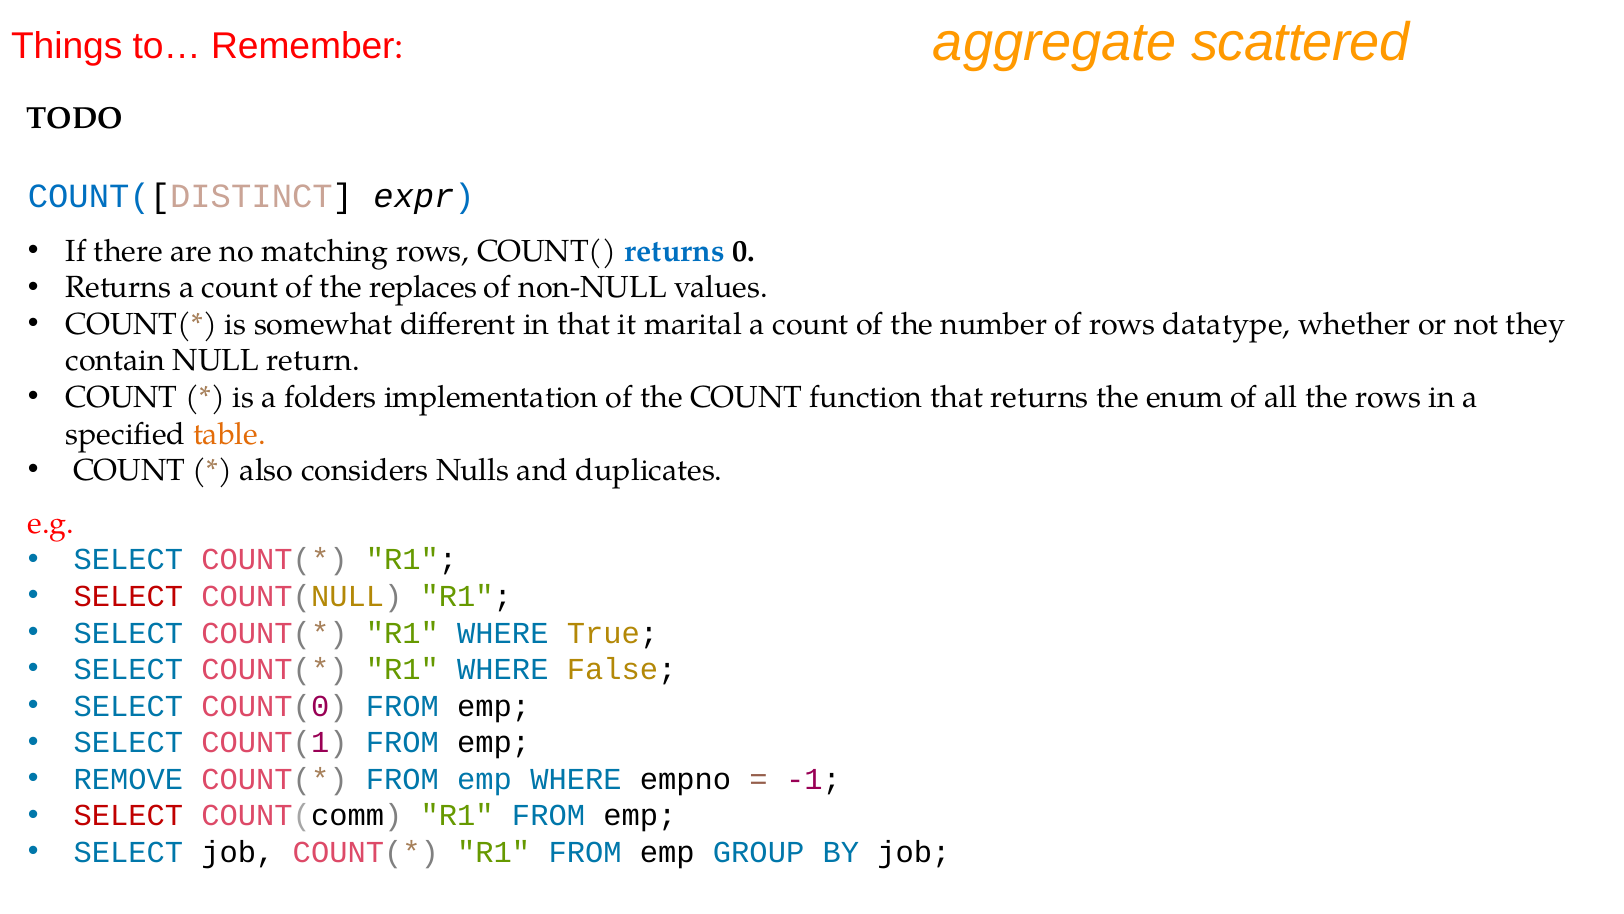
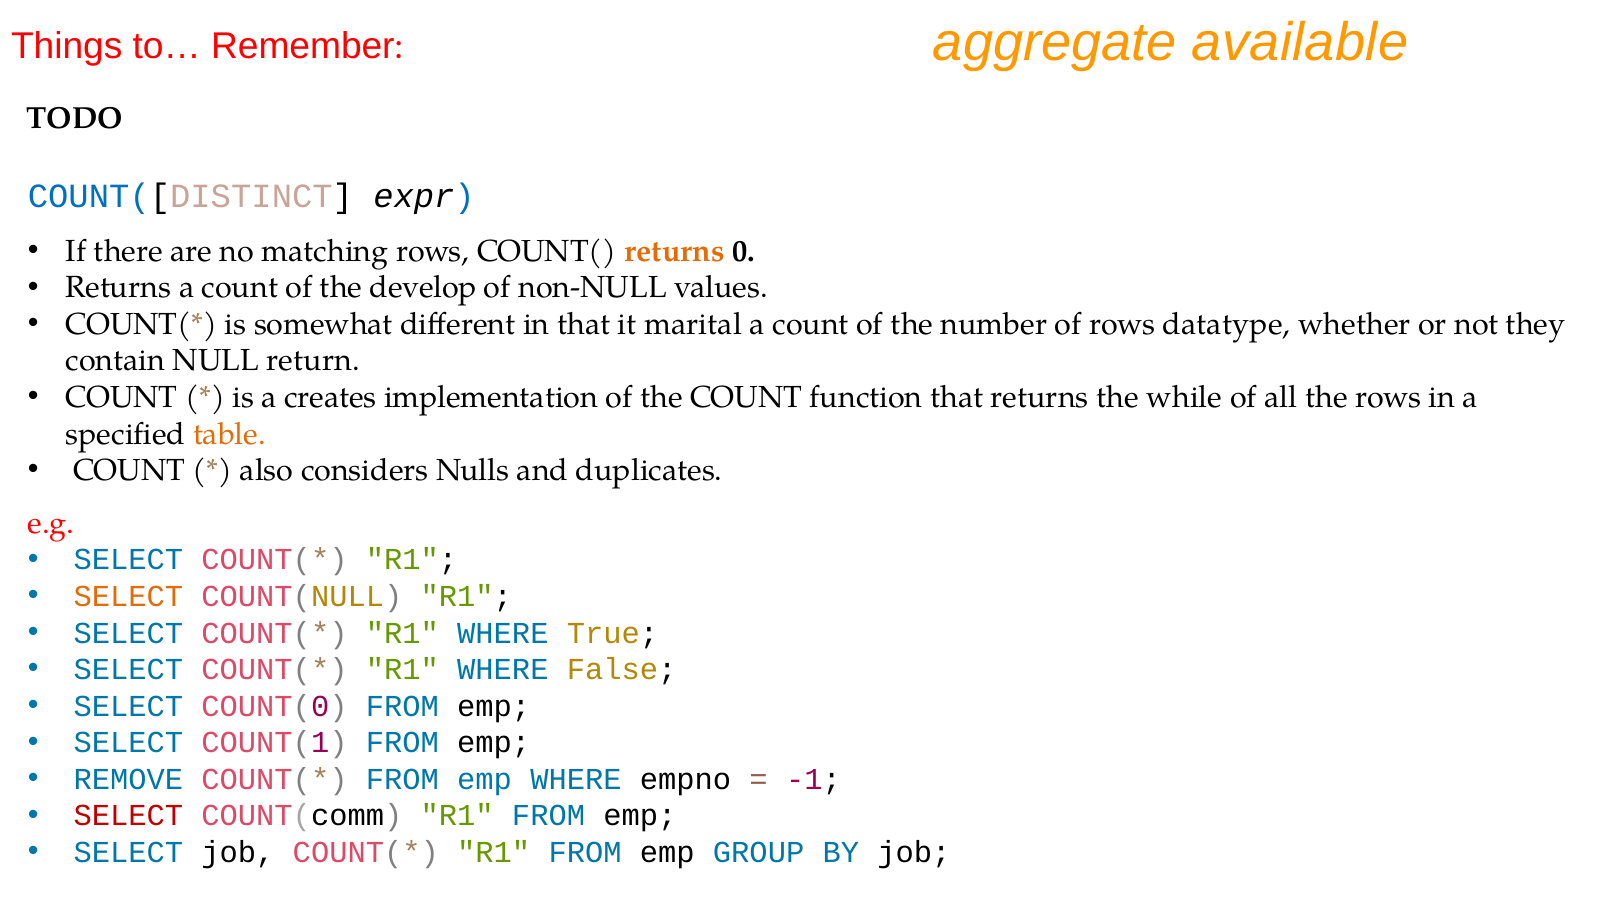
scattered: scattered -> available (1300, 42)
returns colour: blue -> orange (675, 251)
replaces: replaces -> develop (423, 288)
folders: folders -> creates (331, 397)
enum: enum -> while (1185, 397)
SELECT colour: red -> orange (128, 596)
